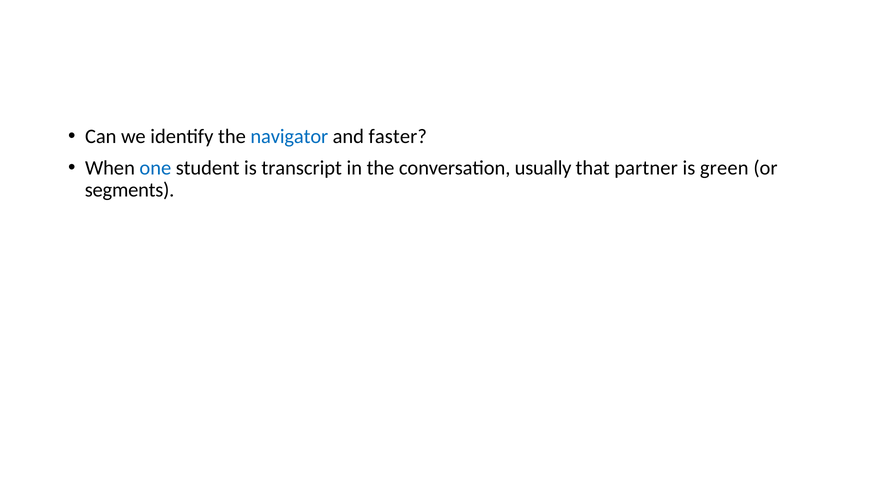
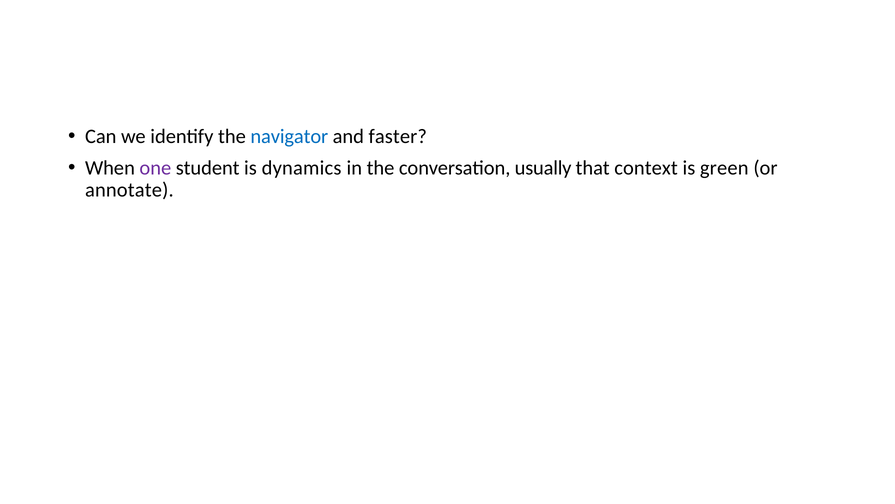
one colour: blue -> purple (155, 168)
transcript: transcript -> dynamics (302, 168)
partner: partner -> context (646, 168)
segments: segments -> annotate (129, 190)
